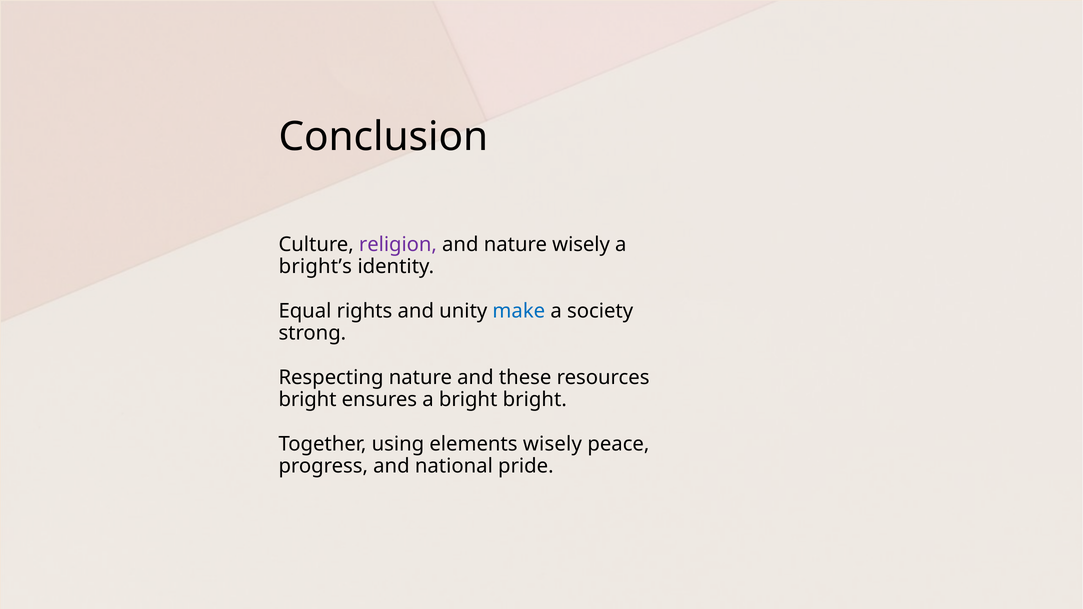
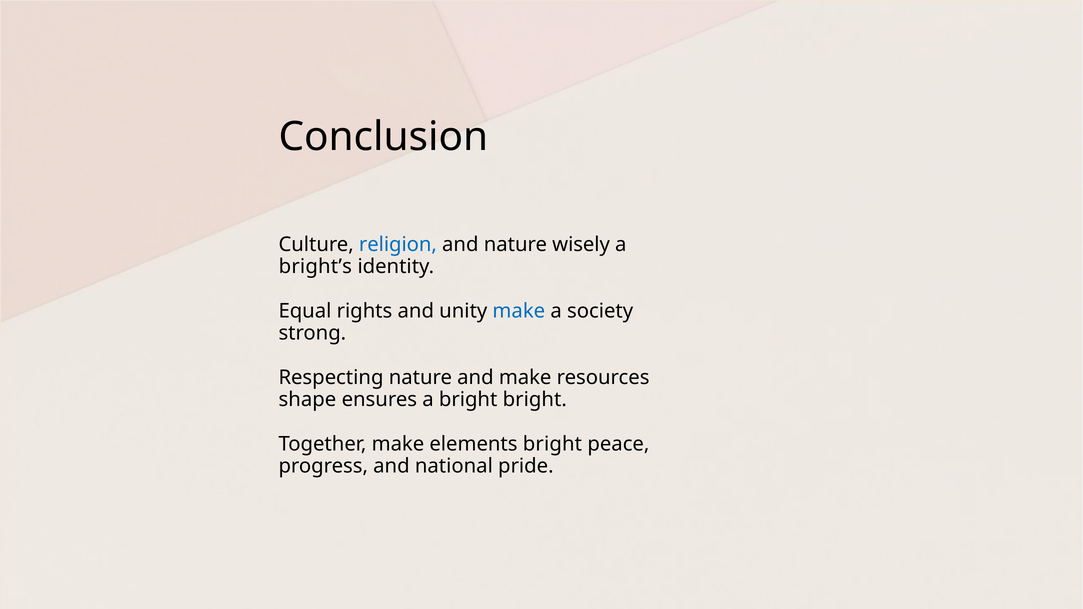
religion colour: purple -> blue (398, 245)
and these: these -> make (525, 378)
bright: bright -> shape (307, 400)
Together using: using -> make (398, 444)
elements wisely: wisely -> bright (552, 444)
